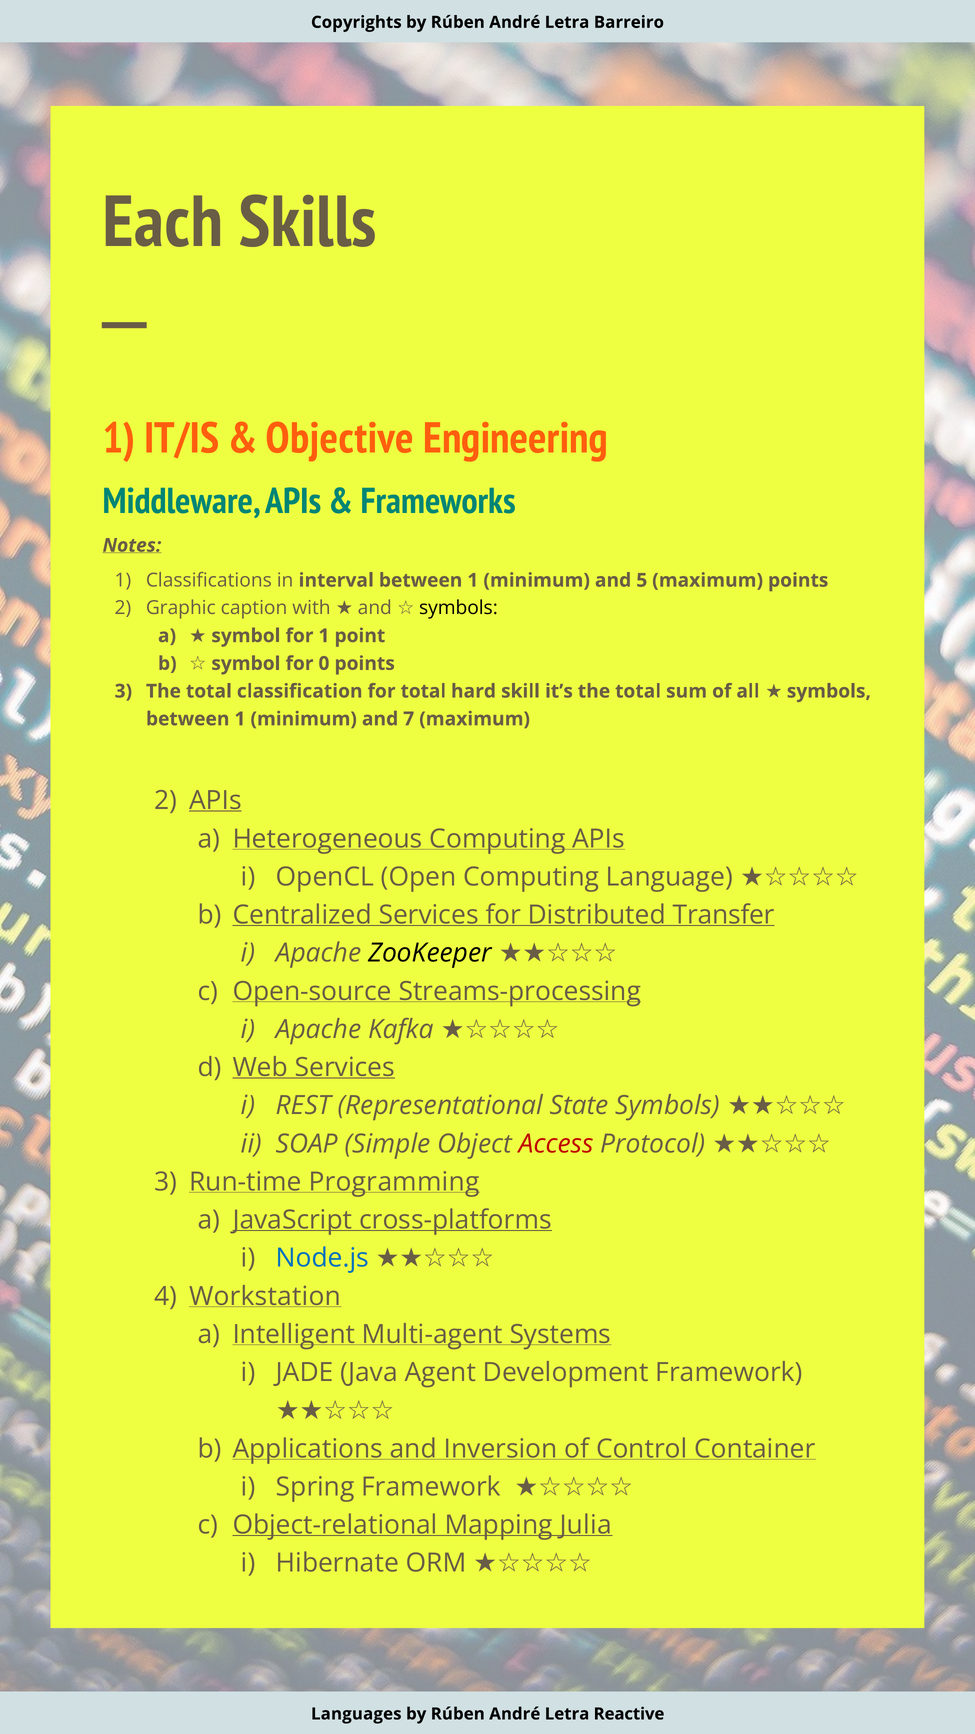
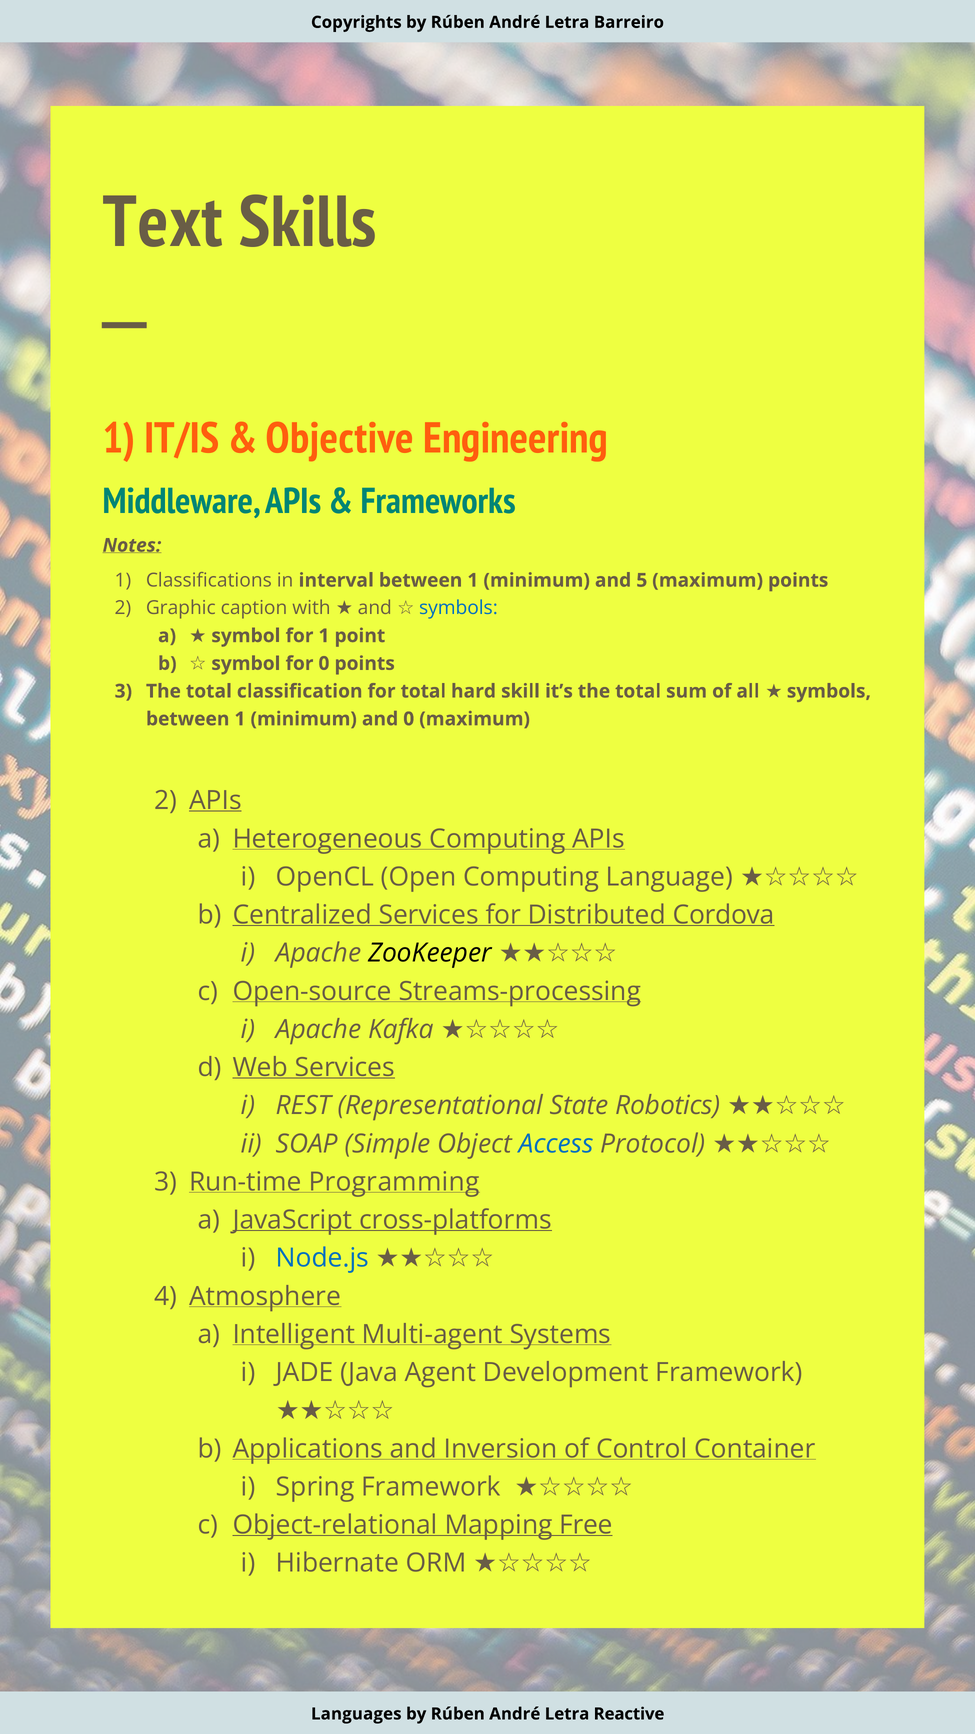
Each: Each -> Text (163, 222)
symbols colour: black -> blue (458, 608)
and 7: 7 -> 0 (409, 719)
Transfer: Transfer -> Cordova (724, 915)
State Symbols: Symbols -> Robotics (668, 1105)
Access colour: red -> blue (556, 1143)
Workstation: Workstation -> Atmosphere (265, 1296)
Julia: Julia -> Free (586, 1524)
